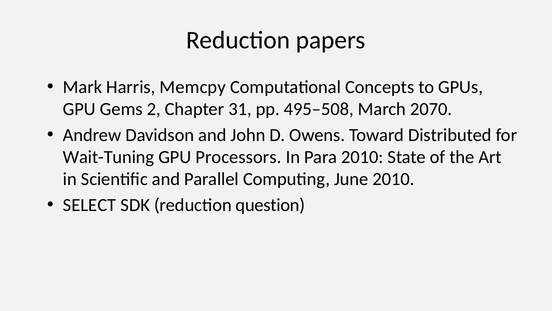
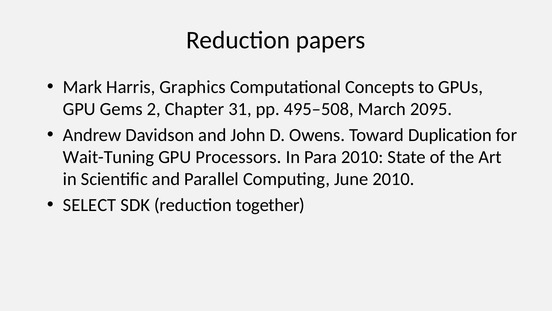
Memcpy: Memcpy -> Graphics (193, 87)
2070: 2070 -> 2095 (431, 109)
Distributed: Distributed -> Duplication (450, 135)
question: question -> together (270, 205)
